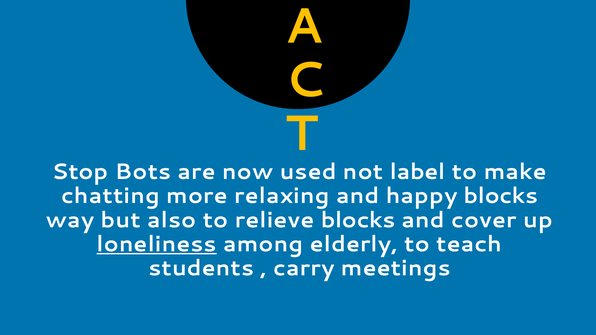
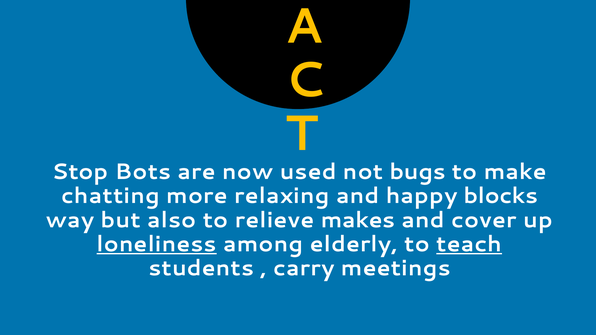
label: label -> bugs (418, 172)
relieve blocks: blocks -> makes (358, 220)
teach underline: none -> present (469, 244)
